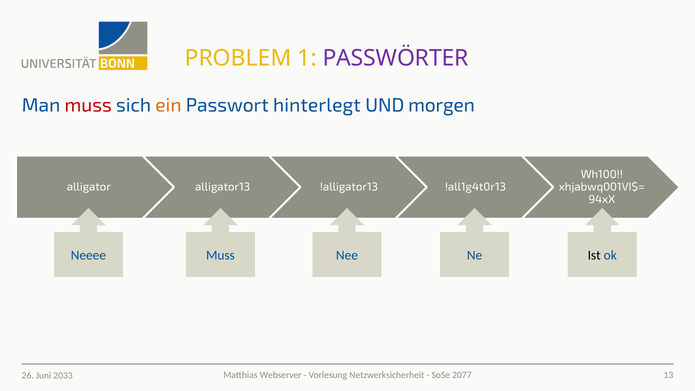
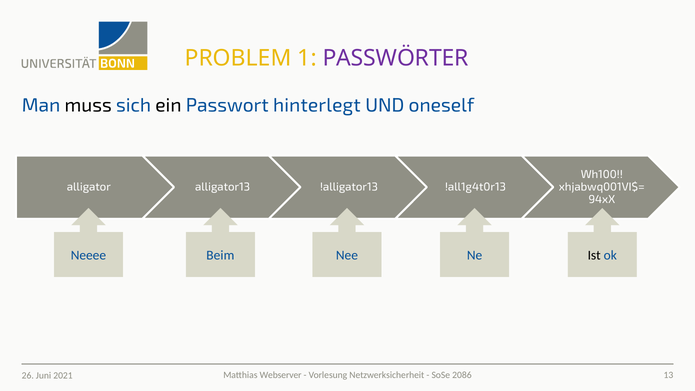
muss colour: red -> black (88, 105)
ein colour: orange -> black (168, 105)
morgen: morgen -> oneself (441, 105)
Neeee Muss: Muss -> Beim (220, 255)
2077: 2077 -> 2086 (462, 375)
2033: 2033 -> 2021 (63, 375)
